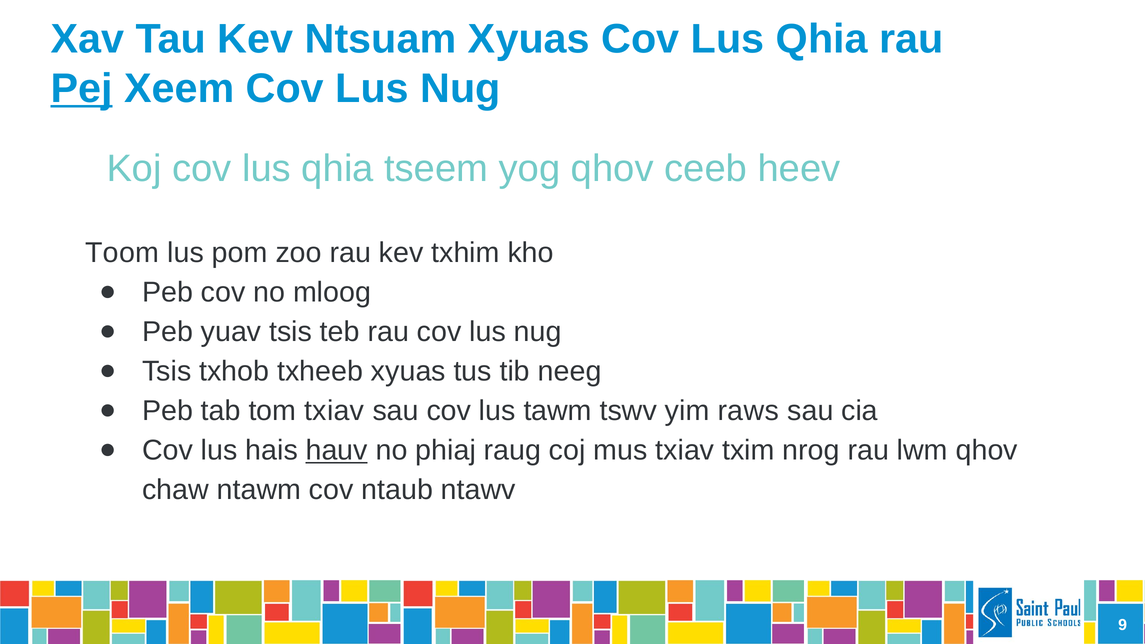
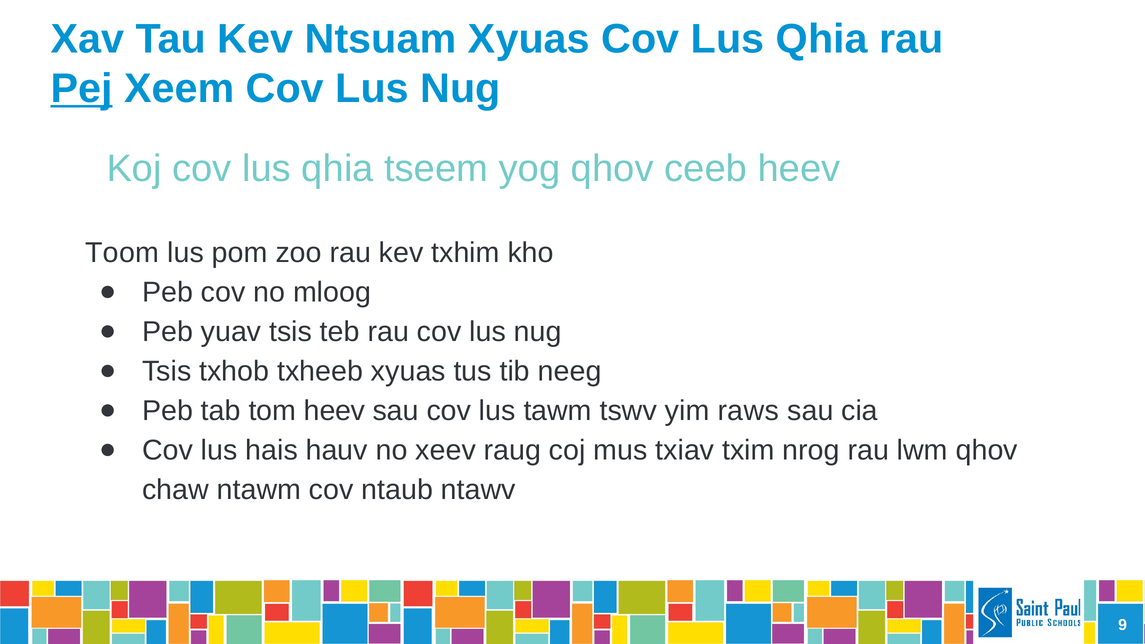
tom txiav: txiav -> heev (335, 411)
hauv underline: present -> none (337, 450)
phiaj: phiaj -> xeev (446, 450)
